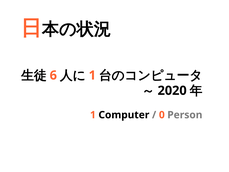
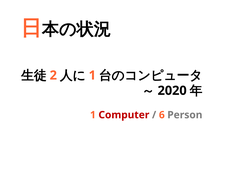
6: 6 -> 2 (53, 75)
Computer colour: black -> red (124, 115)
0: 0 -> 6 (162, 115)
